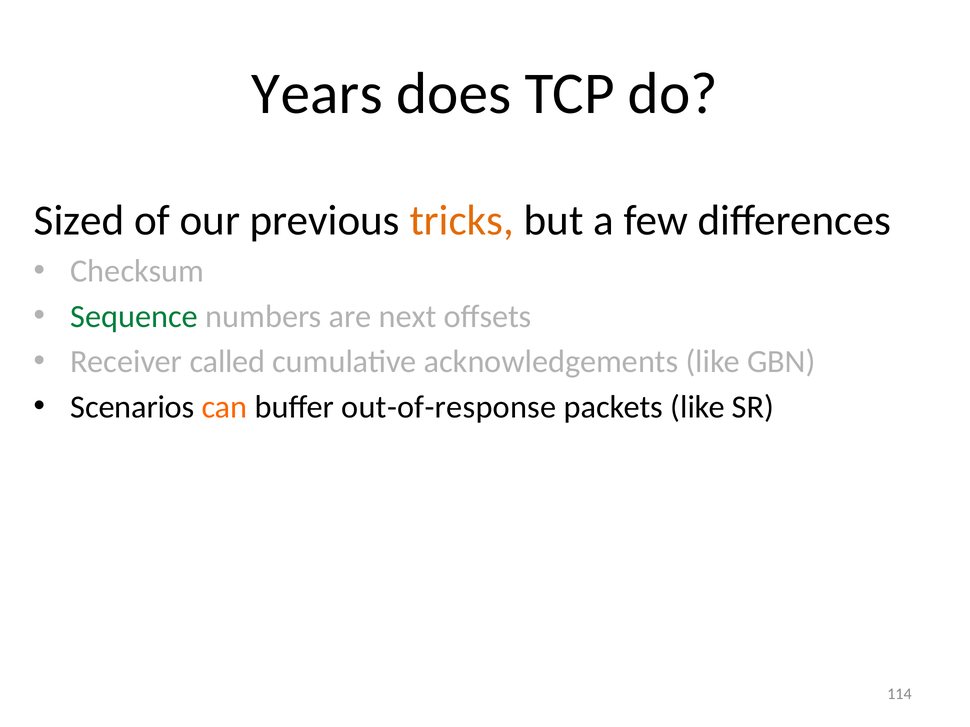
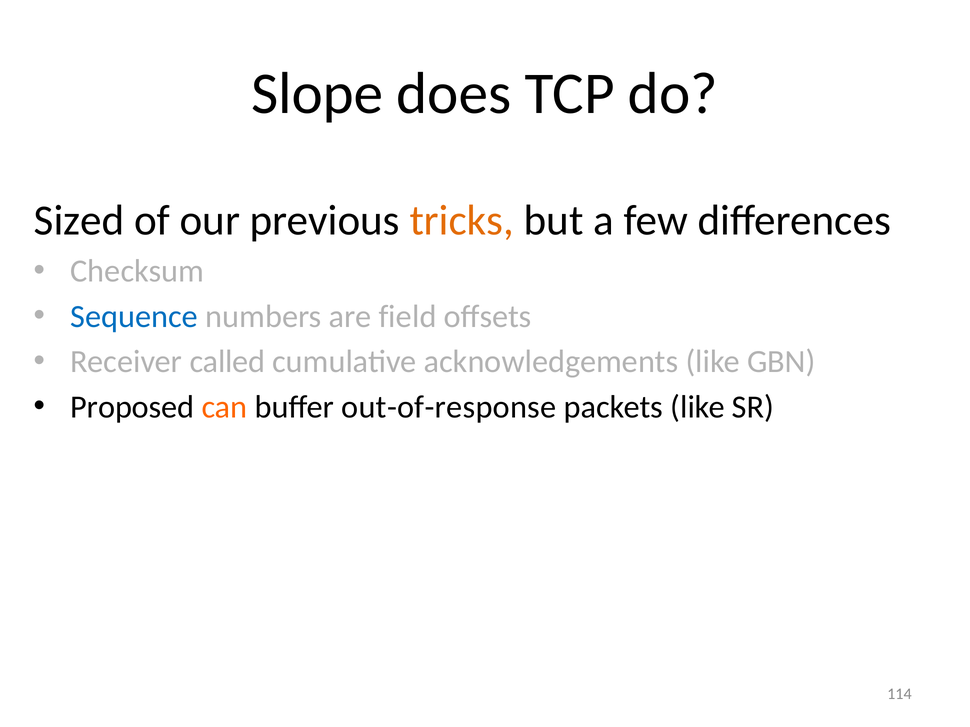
Years: Years -> Slope (317, 94)
Sequence colour: green -> blue (134, 317)
next: next -> field (408, 317)
Scenarios: Scenarios -> Proposed (132, 407)
